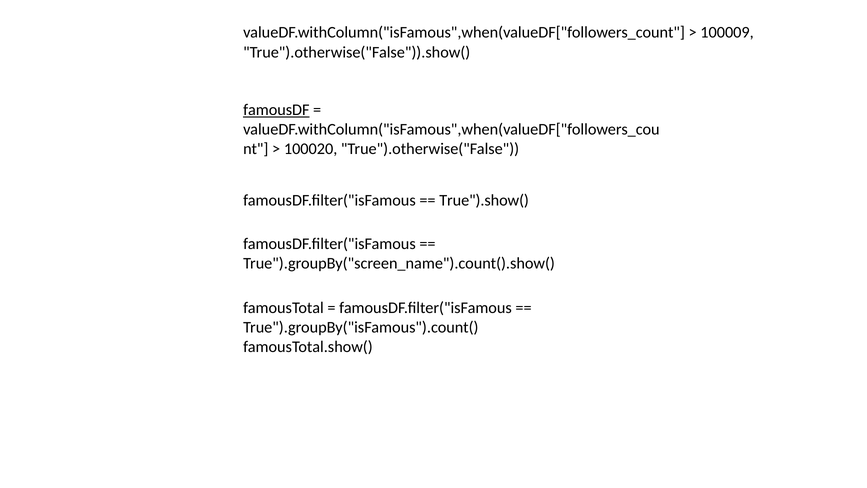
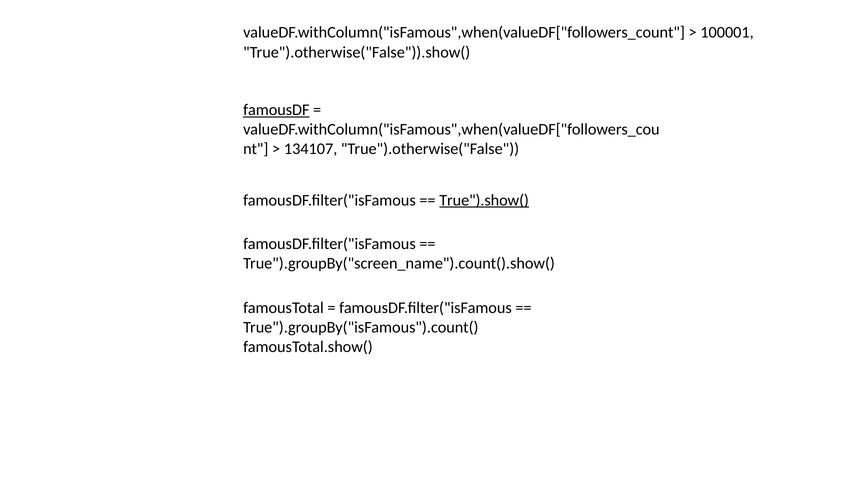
100009: 100009 -> 100001 (727, 33)
100020: 100020 -> 134107 (311, 149)
True").show( underline: none -> present (484, 200)
